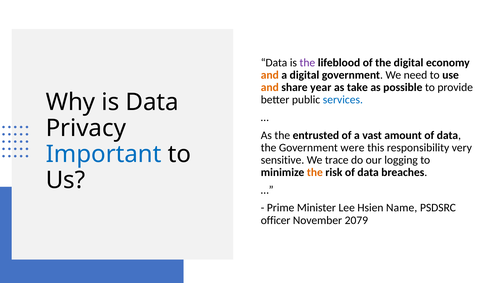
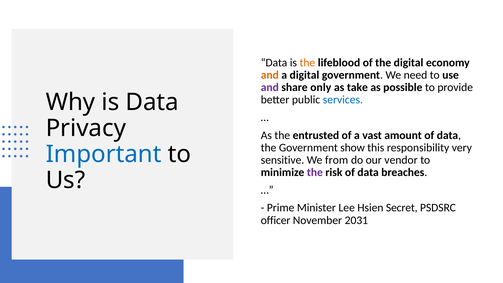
the colour: purple -> orange (307, 63)
and colour: orange -> purple (270, 87)
year: year -> only (321, 87)
were: were -> show (353, 148)
trace: trace -> from (337, 160)
logging: logging -> vendor (401, 160)
the colour: orange -> purple (315, 172)
Name: Name -> Secret (402, 208)
2079: 2079 -> 2031 (356, 220)
